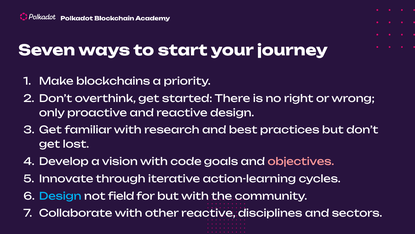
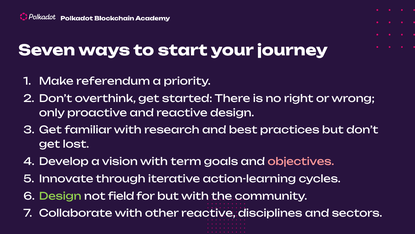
blockchains: blockchains -> referendum (113, 81)
code: code -> term (186, 161)
Design colour: light blue -> light green (60, 196)
